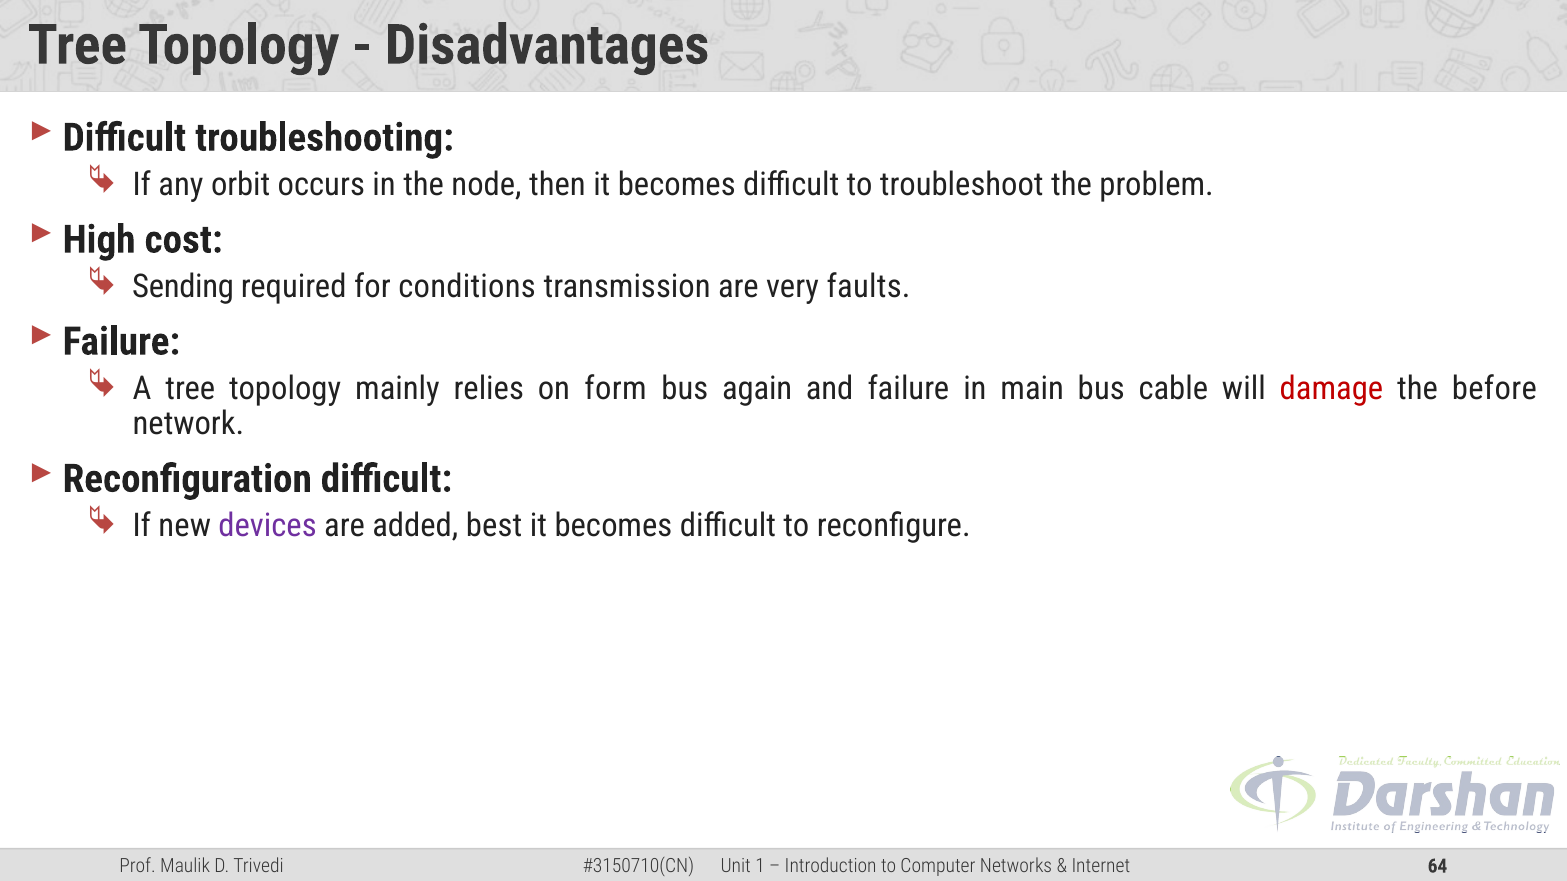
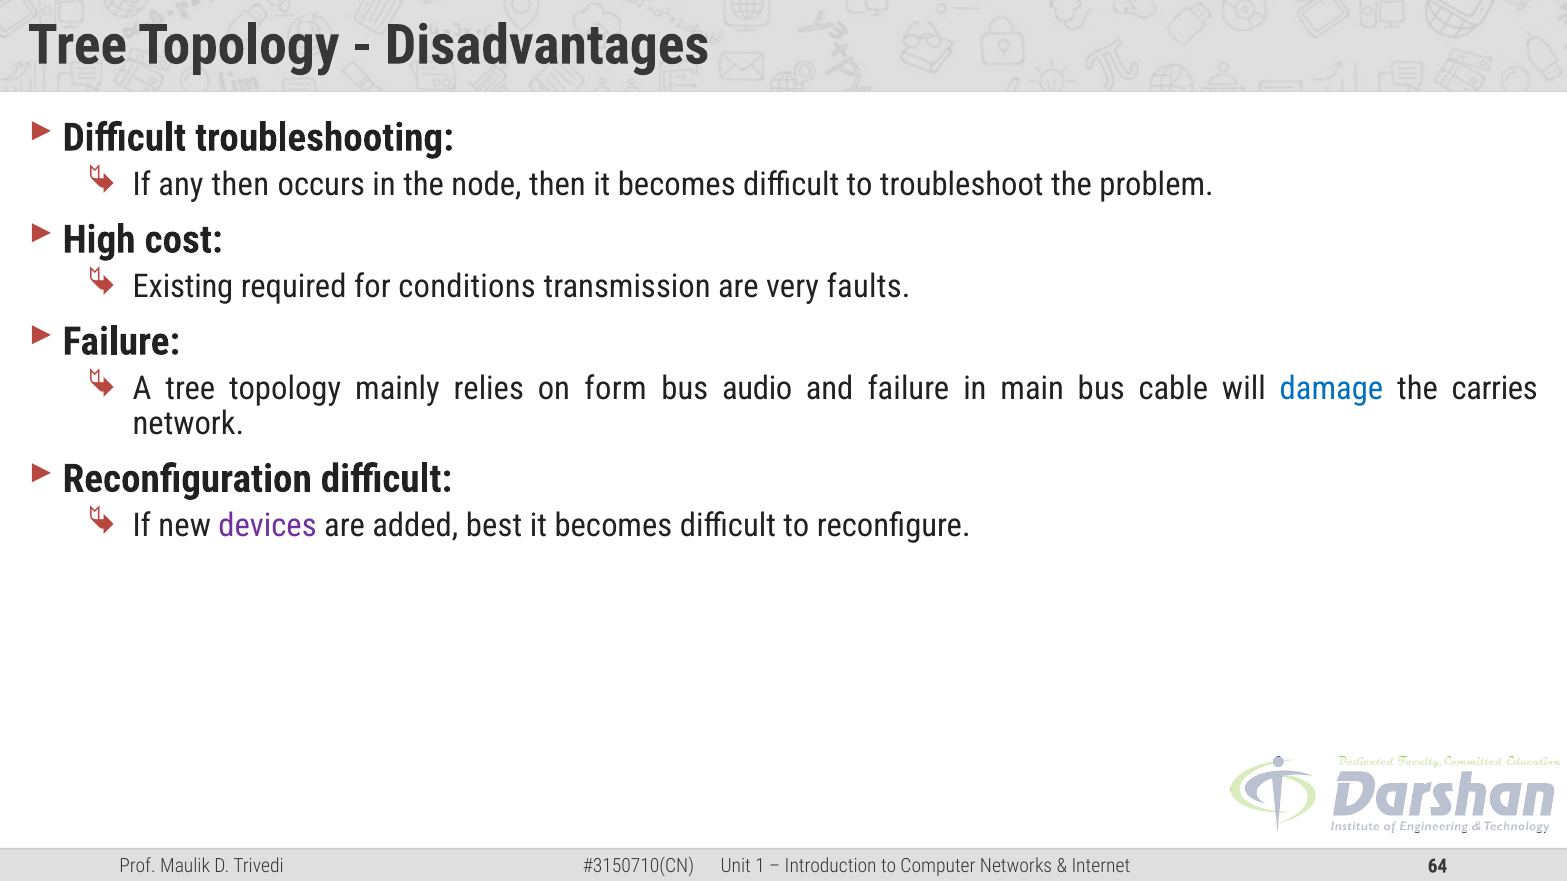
any orbit: orbit -> then (240, 185)
Sending: Sending -> Existing (183, 287)
again: again -> audio (757, 389)
damage colour: red -> blue (1331, 389)
before: before -> carries (1495, 389)
